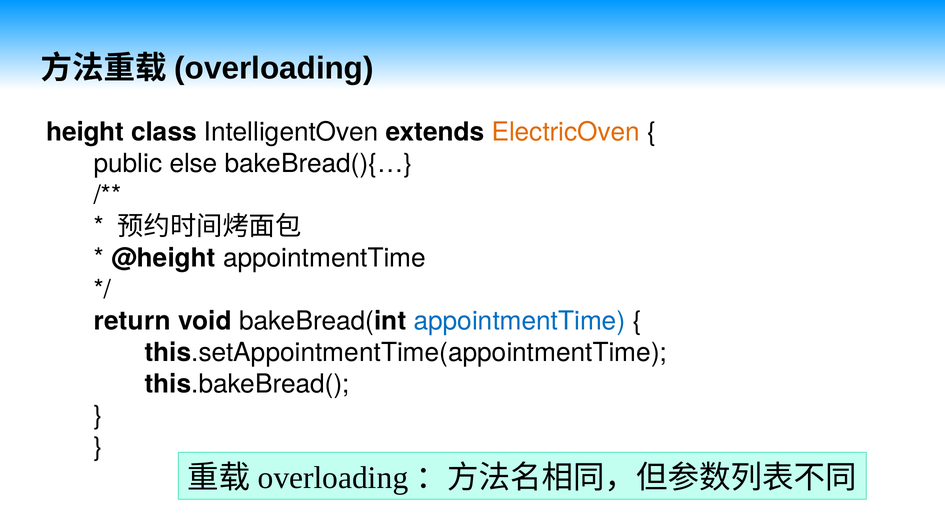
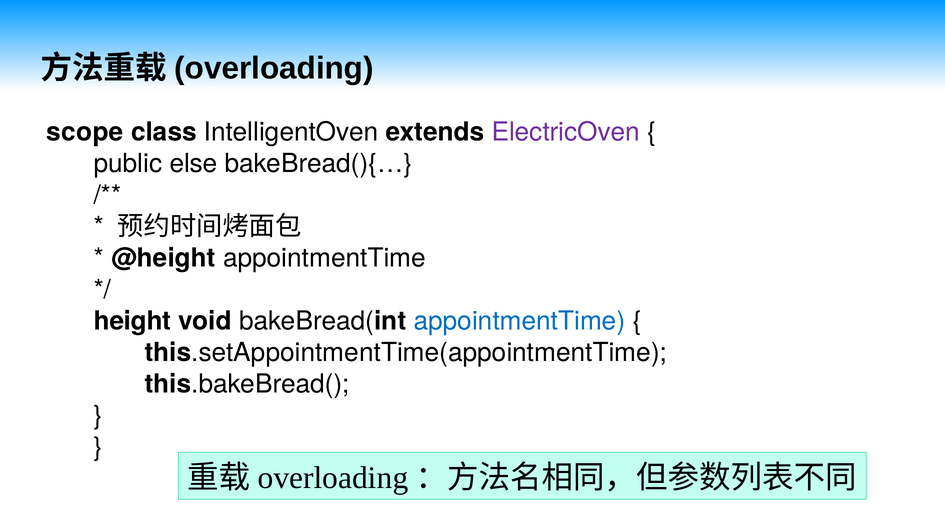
height: height -> scope (85, 132)
ElectricOven colour: orange -> purple (566, 132)
return: return -> height (132, 321)
